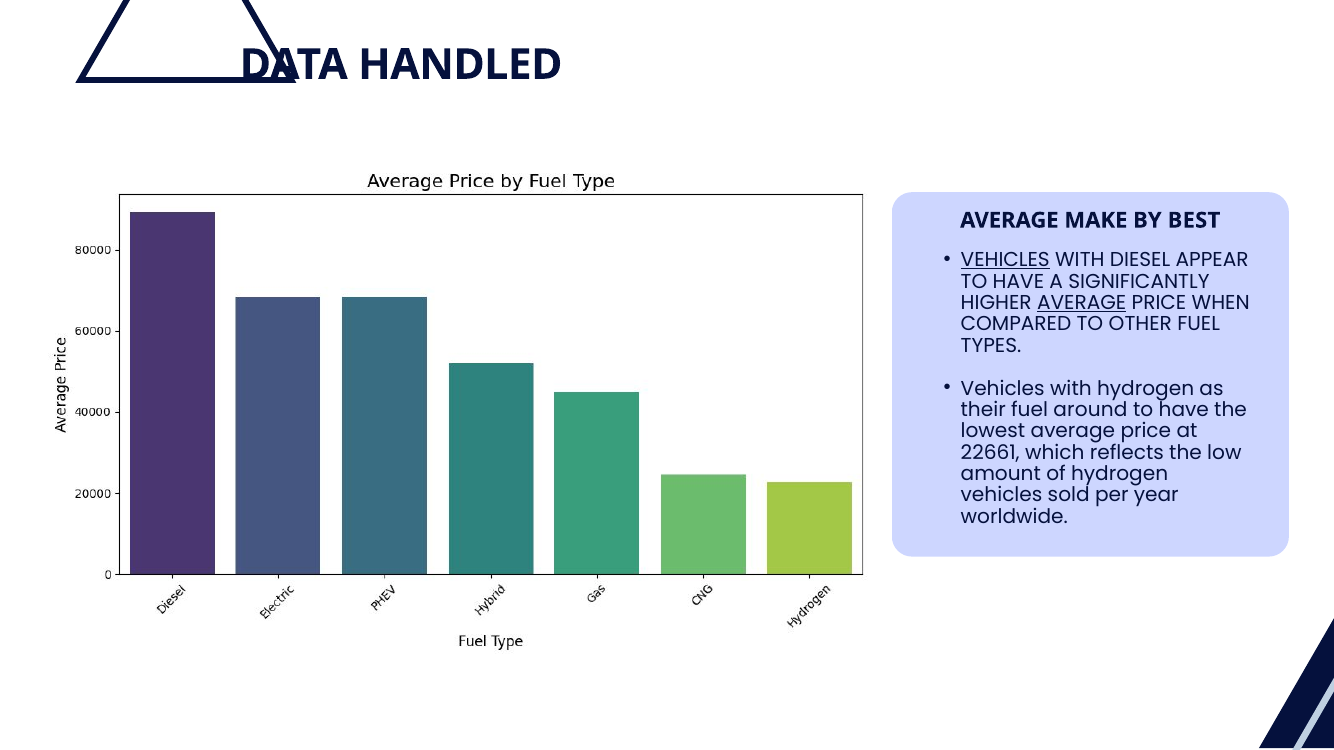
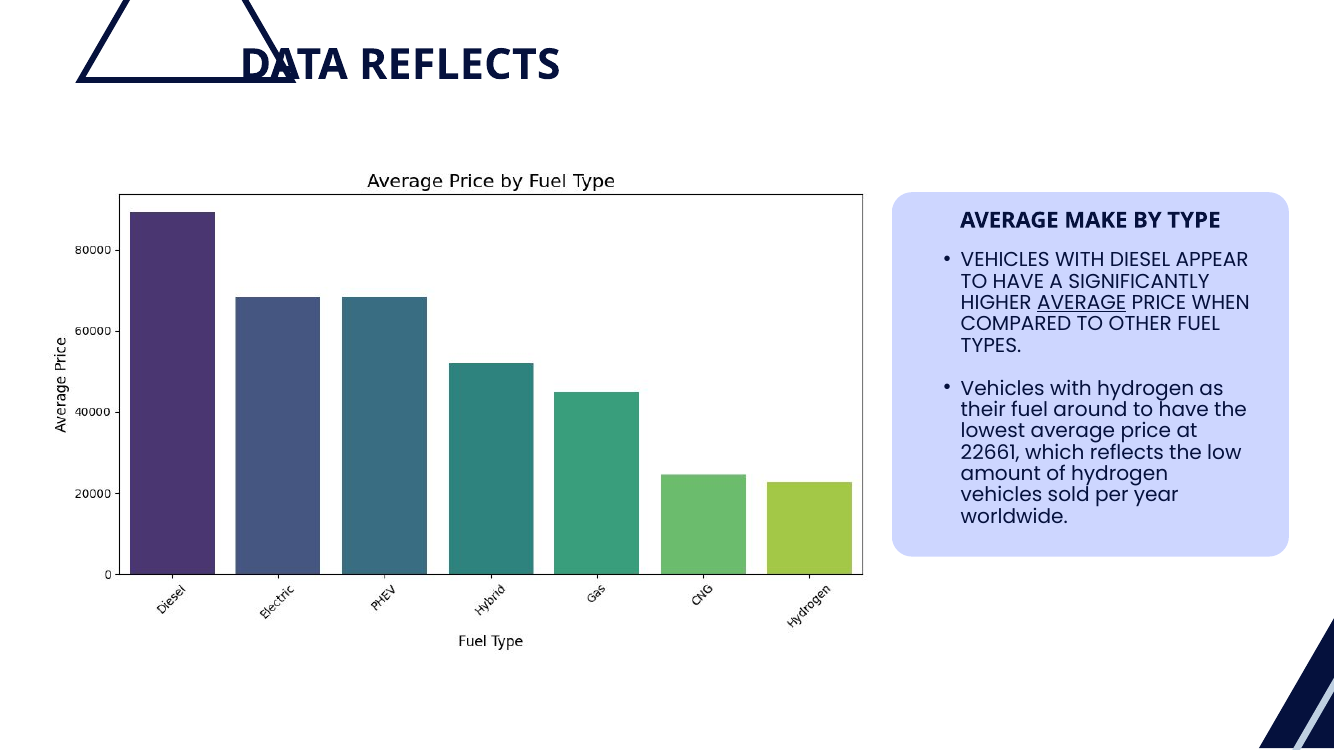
DATA HANDLED: HANDLED -> REFLECTS (460, 65)
BEST: BEST -> TYPE (1194, 220)
VEHICLES underline: present -> none (1005, 260)
